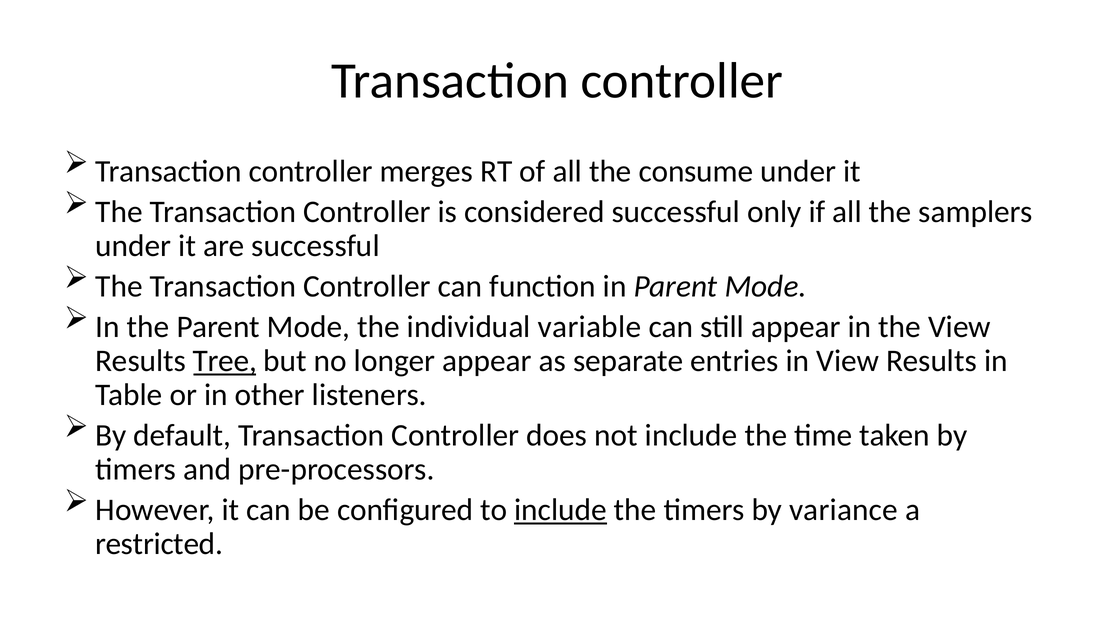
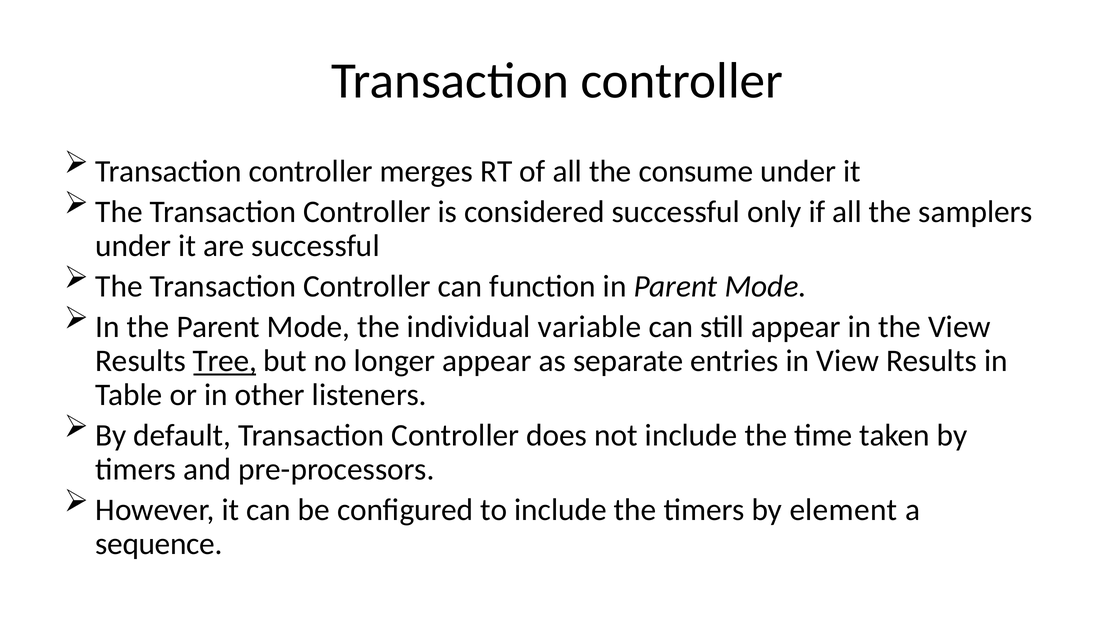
include underline: present -> none (561, 510)
variance: variance -> element (843, 510)
restricted: restricted -> sequence (159, 544)
